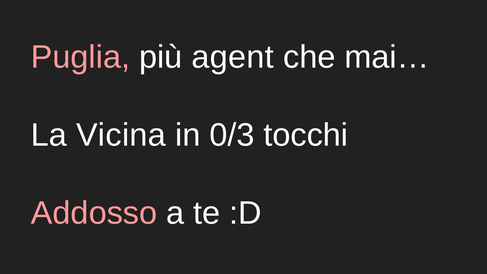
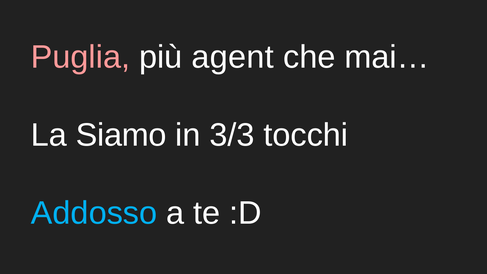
Vicina: Vicina -> Siamo (121, 135)
0/3: 0/3 -> 3/3 (232, 135)
Addosso colour: pink -> light blue (94, 213)
